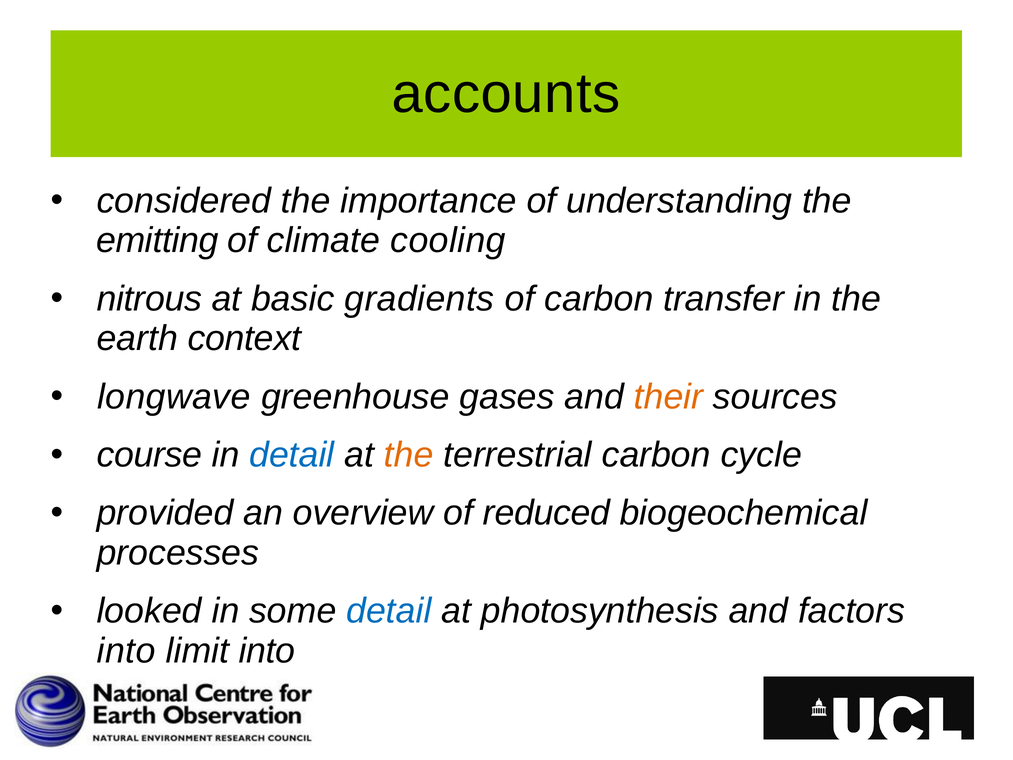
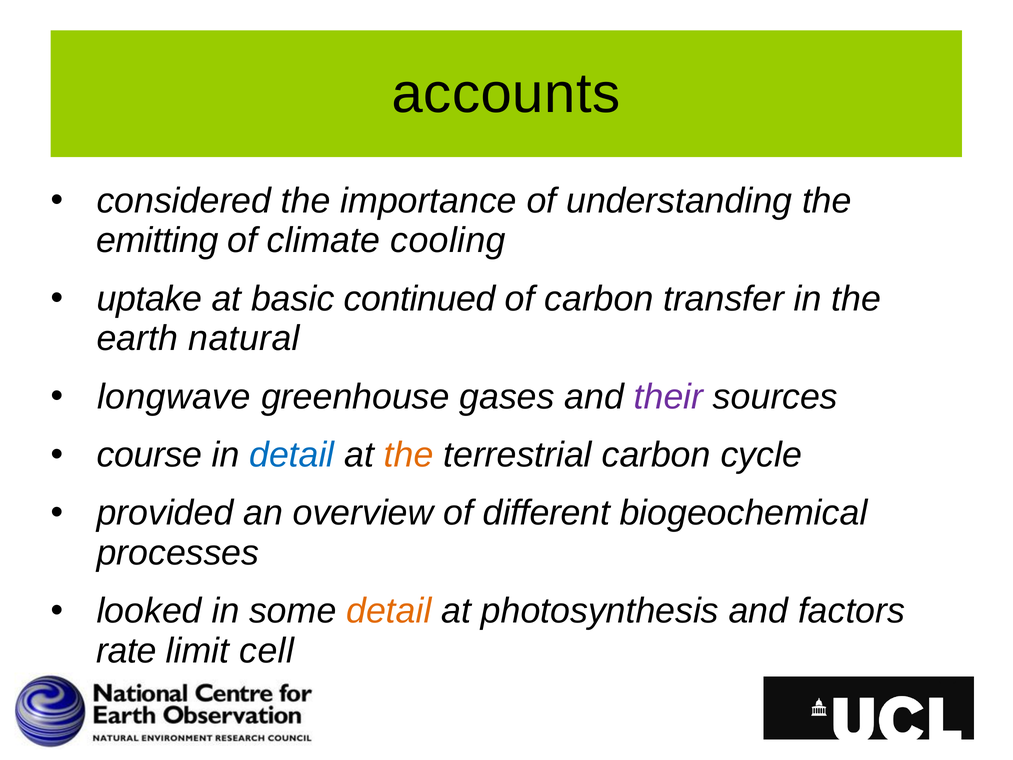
nitrous: nitrous -> uptake (149, 299)
gradients: gradients -> continued (420, 299)
context: context -> natural (244, 339)
their colour: orange -> purple (668, 397)
reduced: reduced -> different (546, 513)
detail colour: blue -> orange (389, 611)
into: into -> rate (127, 651)
limit into: into -> cell (267, 651)
